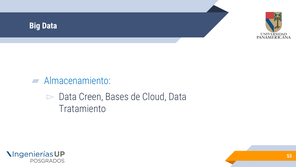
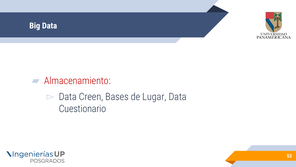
Almacenamiento colour: blue -> red (77, 81)
Cloud: Cloud -> Lugar (154, 97)
Tratamiento: Tratamiento -> Cuestionario (83, 108)
